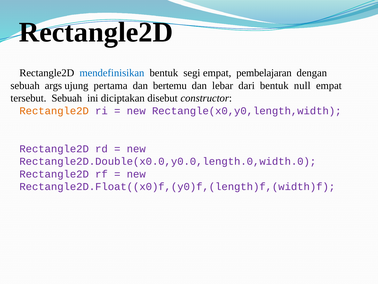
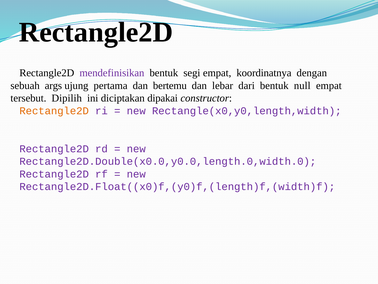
mendefinisikan colour: blue -> purple (112, 73)
pembelajaran: pembelajaran -> koordinatnya (264, 73)
tersebut Sebuah: Sebuah -> Dipilih (67, 98)
disebut: disebut -> dipakai (163, 98)
